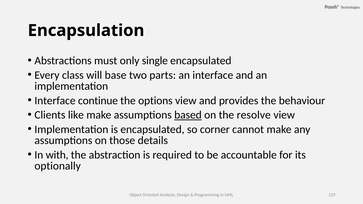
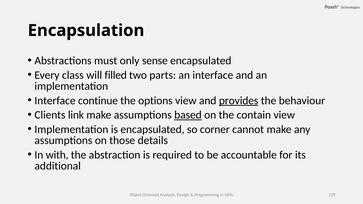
single: single -> sense (155, 61)
base: base -> filled (116, 75)
provides underline: none -> present (239, 101)
like: like -> link (76, 115)
resolve: resolve -> contain (254, 115)
optionally: optionally -> additional (58, 166)
